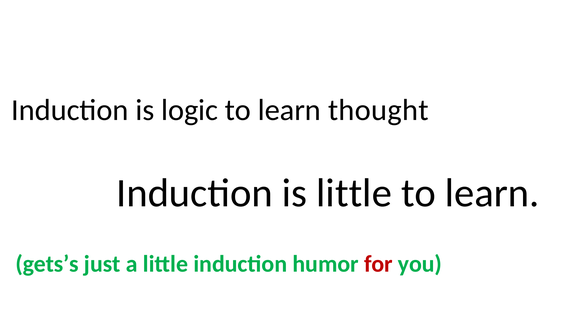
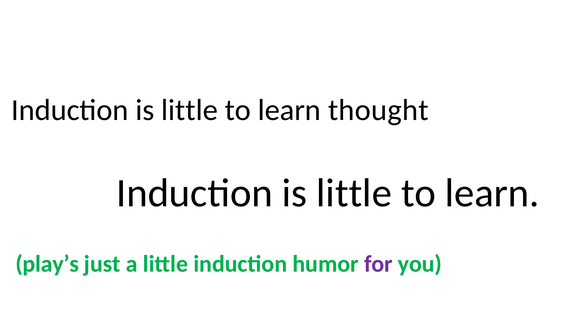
logic: logic -> little (190, 110)
gets’s: gets’s -> play’s (47, 264)
for colour: red -> purple (378, 264)
